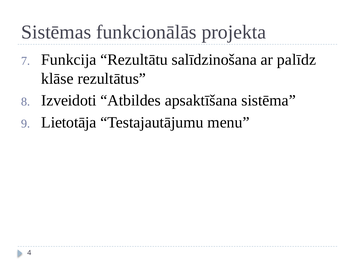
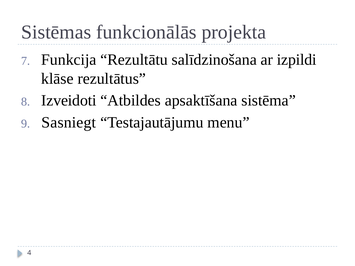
palīdz: palīdz -> izpildi (297, 60)
Lietotāja: Lietotāja -> Sasniegt (69, 122)
